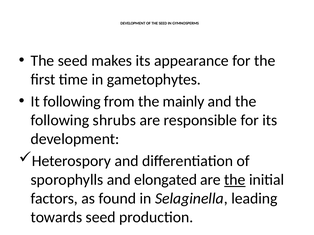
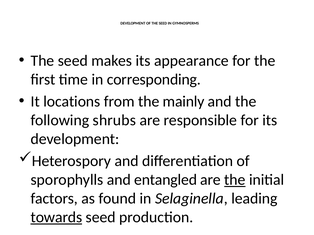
gametophytes: gametophytes -> corresponding (154, 80)
It following: following -> locations (72, 102)
elongated: elongated -> entangled (166, 180)
towards underline: none -> present (56, 218)
